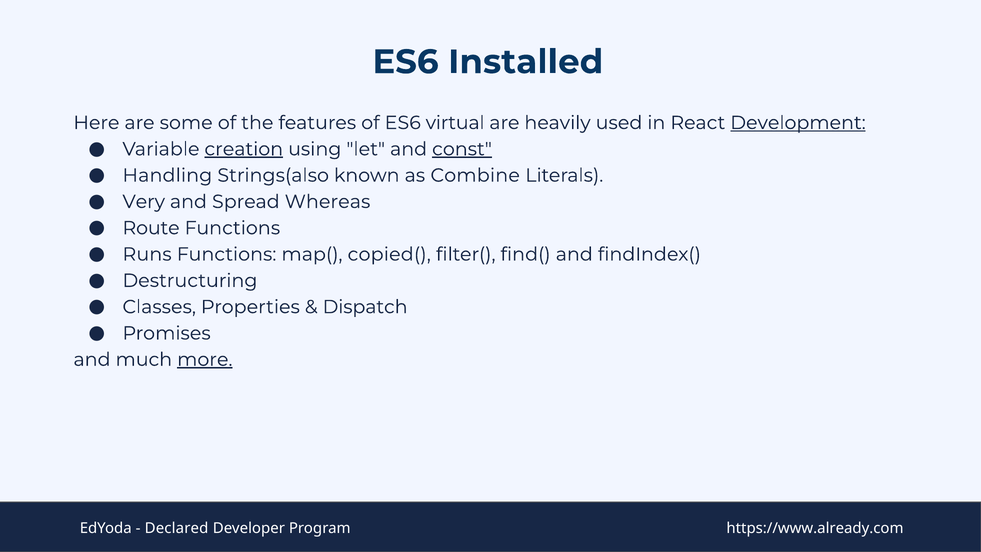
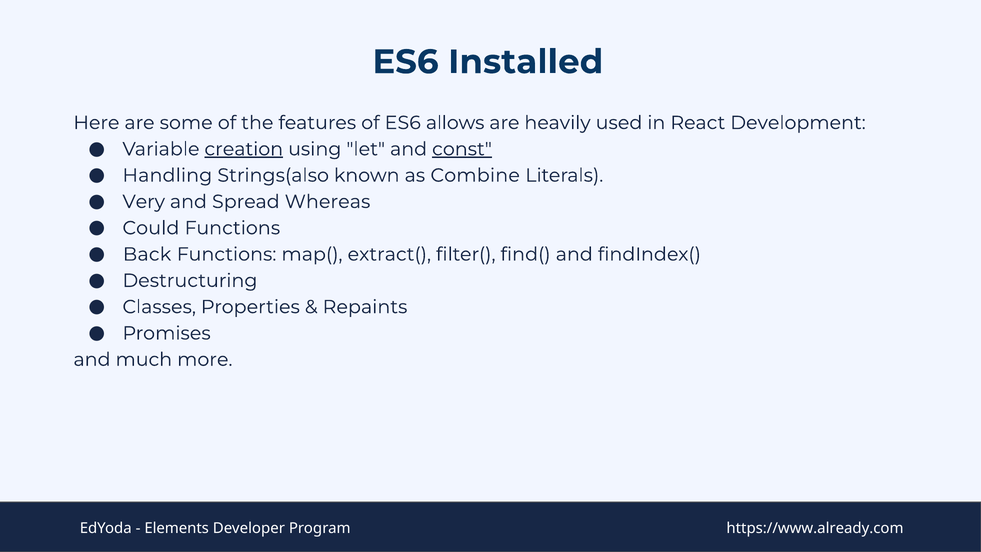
virtual: virtual -> allows (455, 123)
Development underline: present -> none (798, 123)
Route: Route -> Could (151, 228)
Runs: Runs -> Back (147, 254)
copied(: copied( -> extract( (389, 254)
Dispatch: Dispatch -> Repaints (365, 307)
more underline: present -> none (205, 359)
Declared: Declared -> Elements (177, 528)
